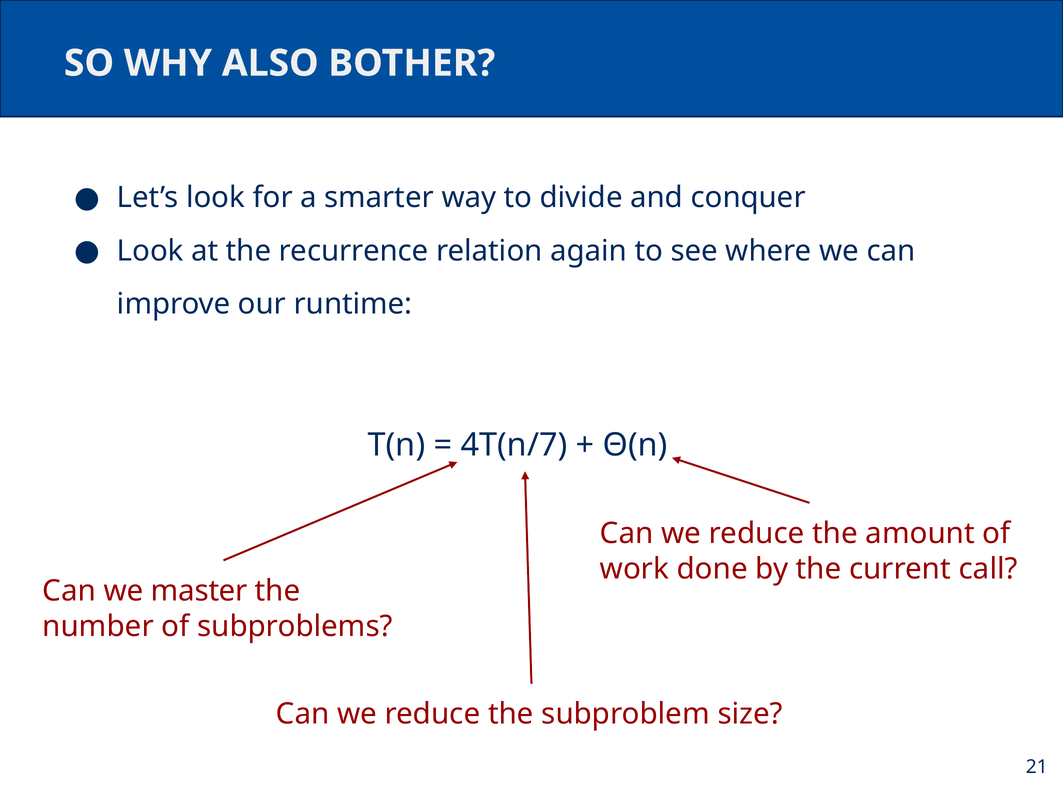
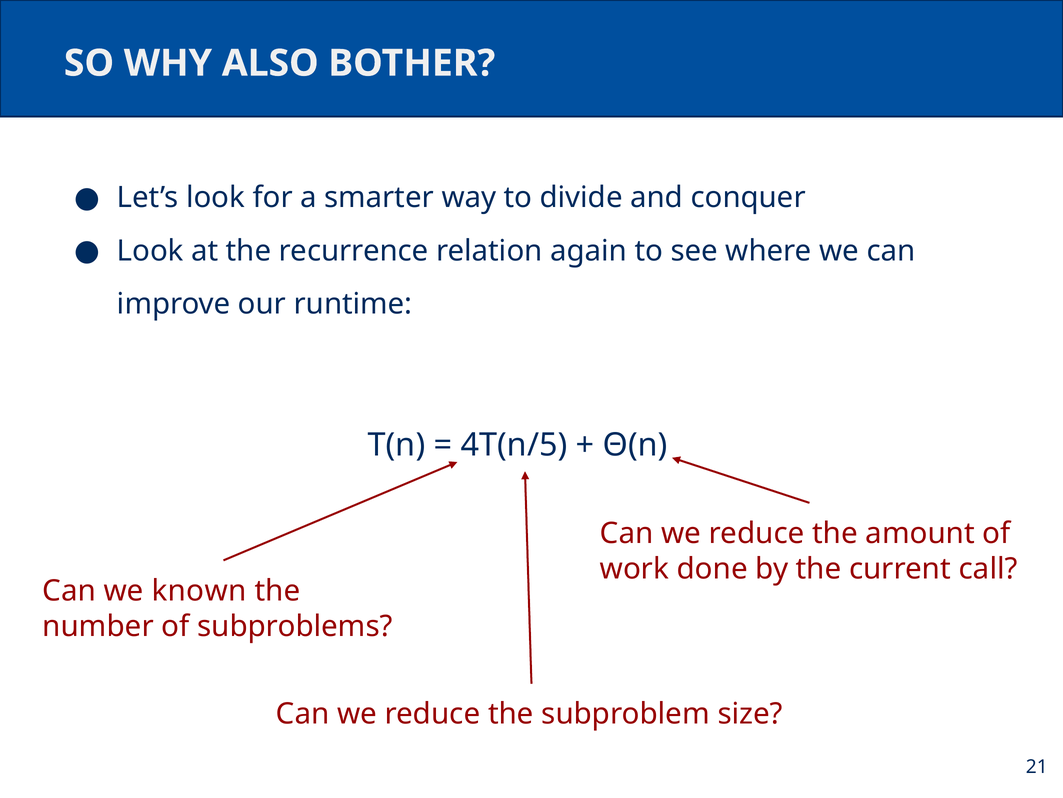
4T(n/7: 4T(n/7 -> 4T(n/5 (514, 445)
master: master -> known (199, 591)
